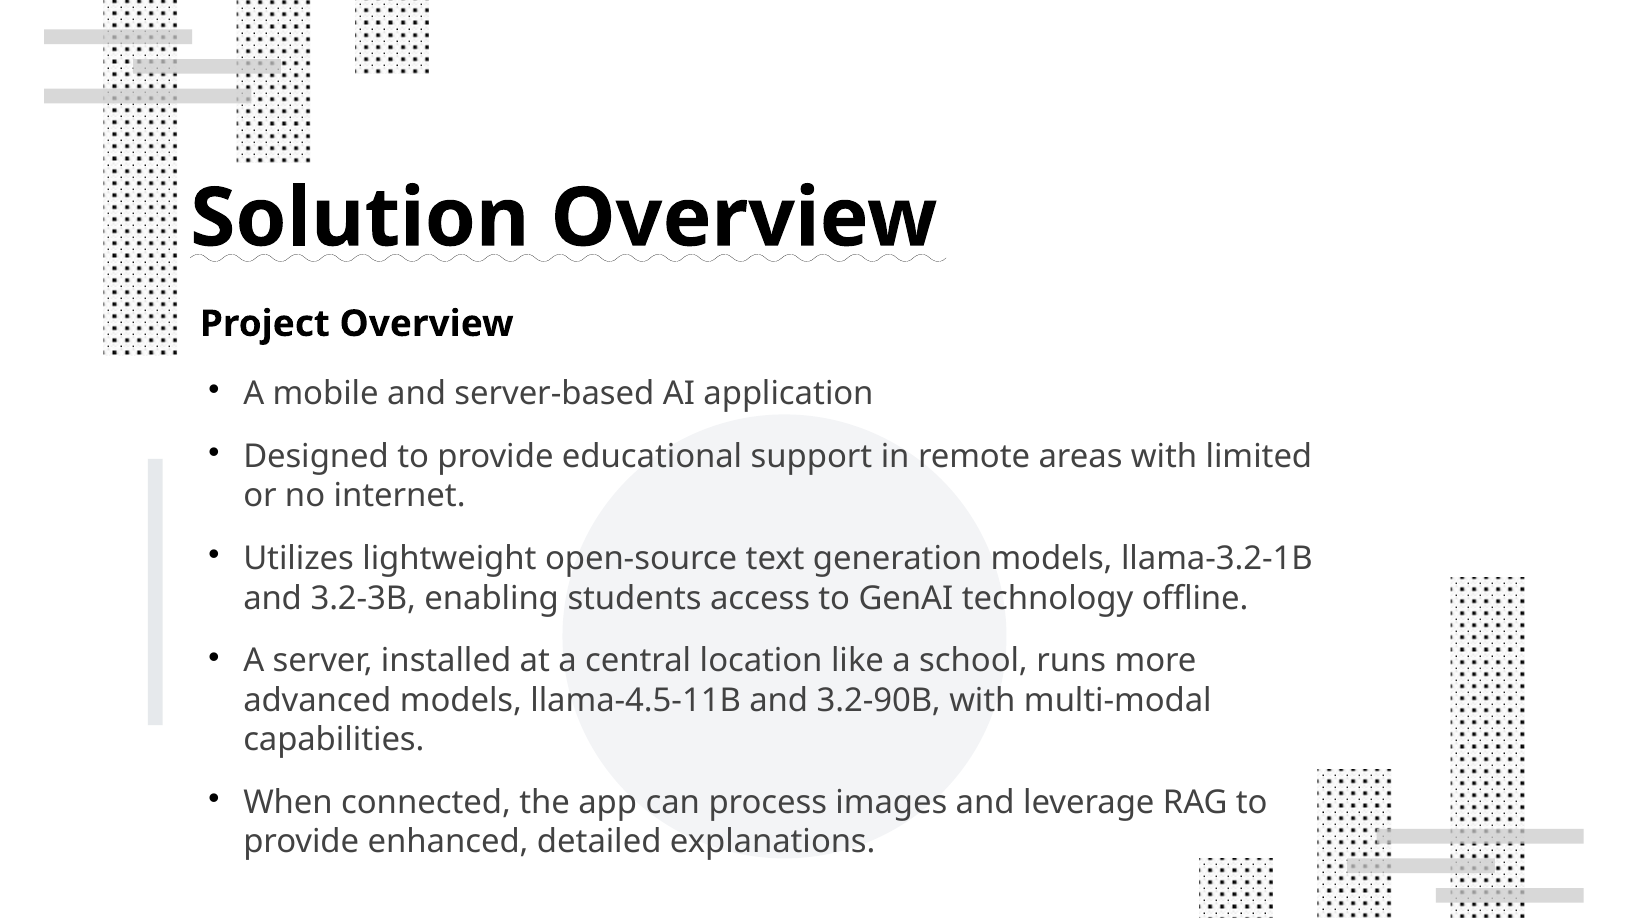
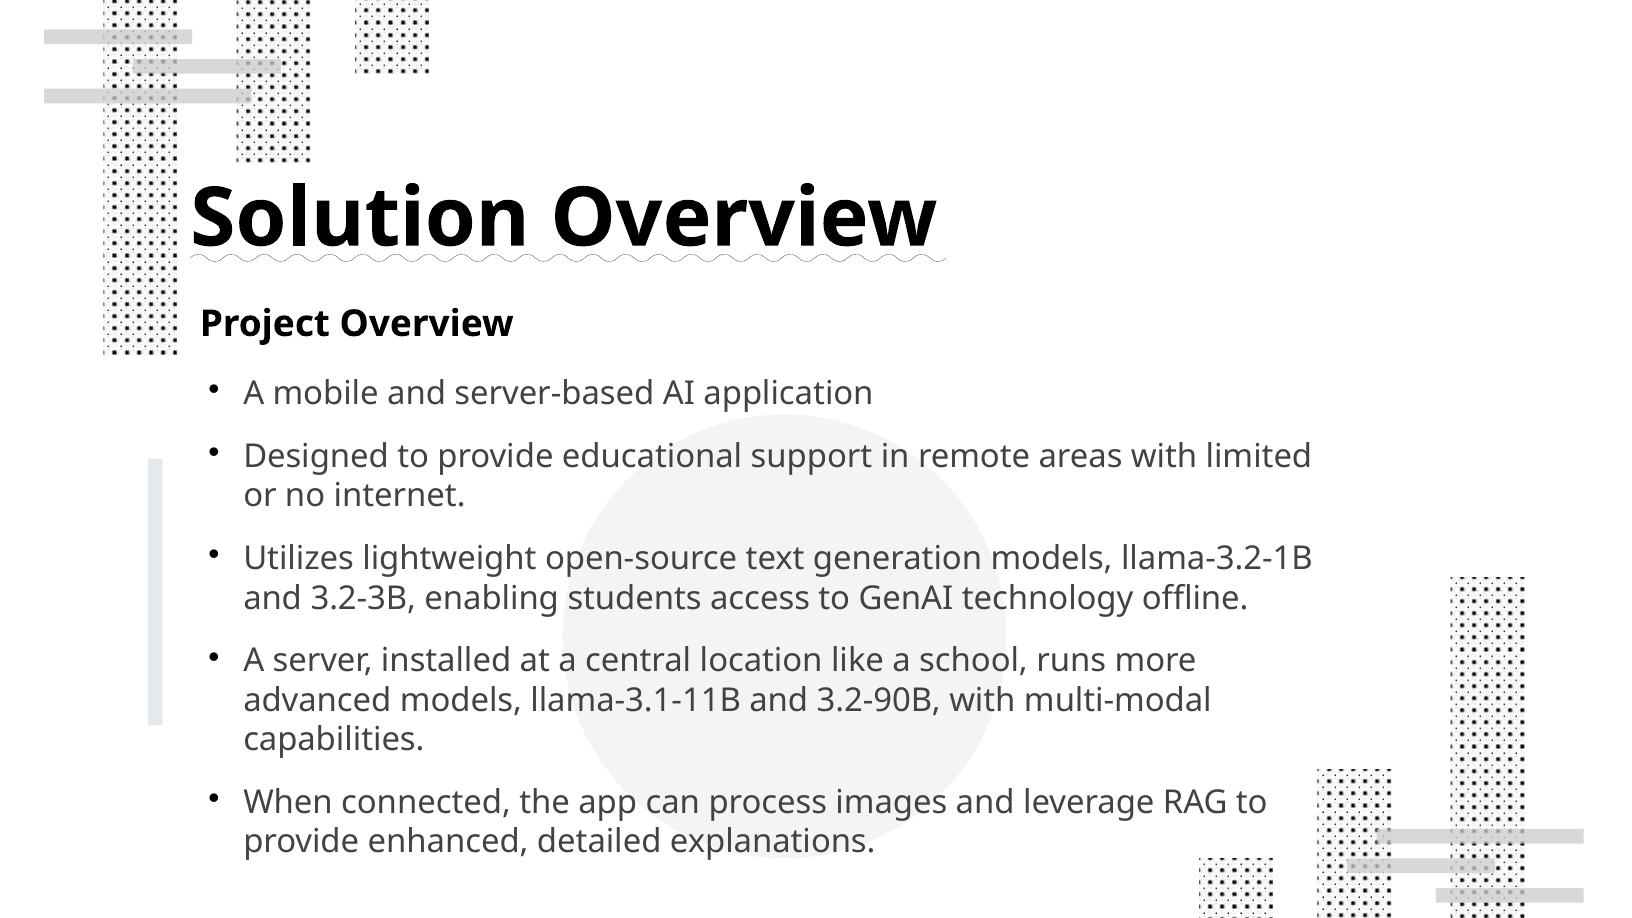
llama-4.5-11B: llama-4.5-11B -> llama-3.1-11B (636, 700)
